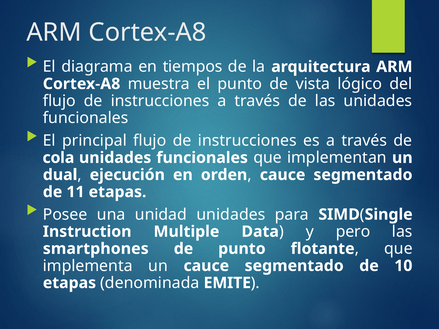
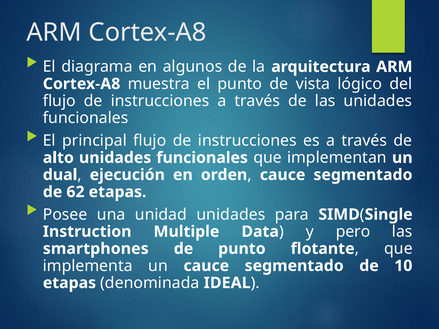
tiempos: tiempos -> algunos (192, 67)
cola: cola -> alto (58, 158)
11: 11 -> 62 (75, 192)
EMITE: EMITE -> IDEAL (227, 283)
